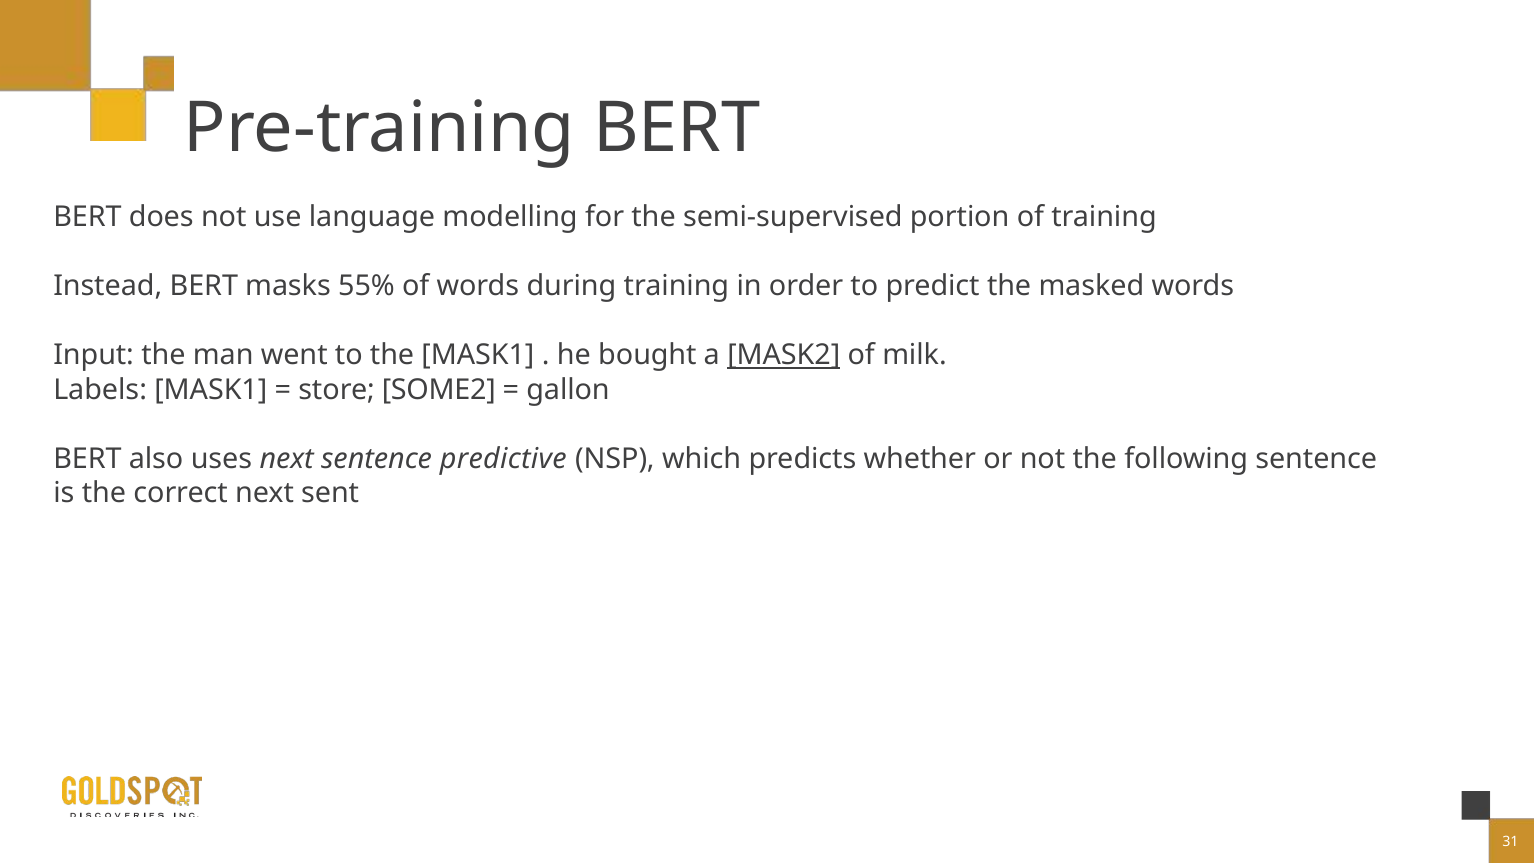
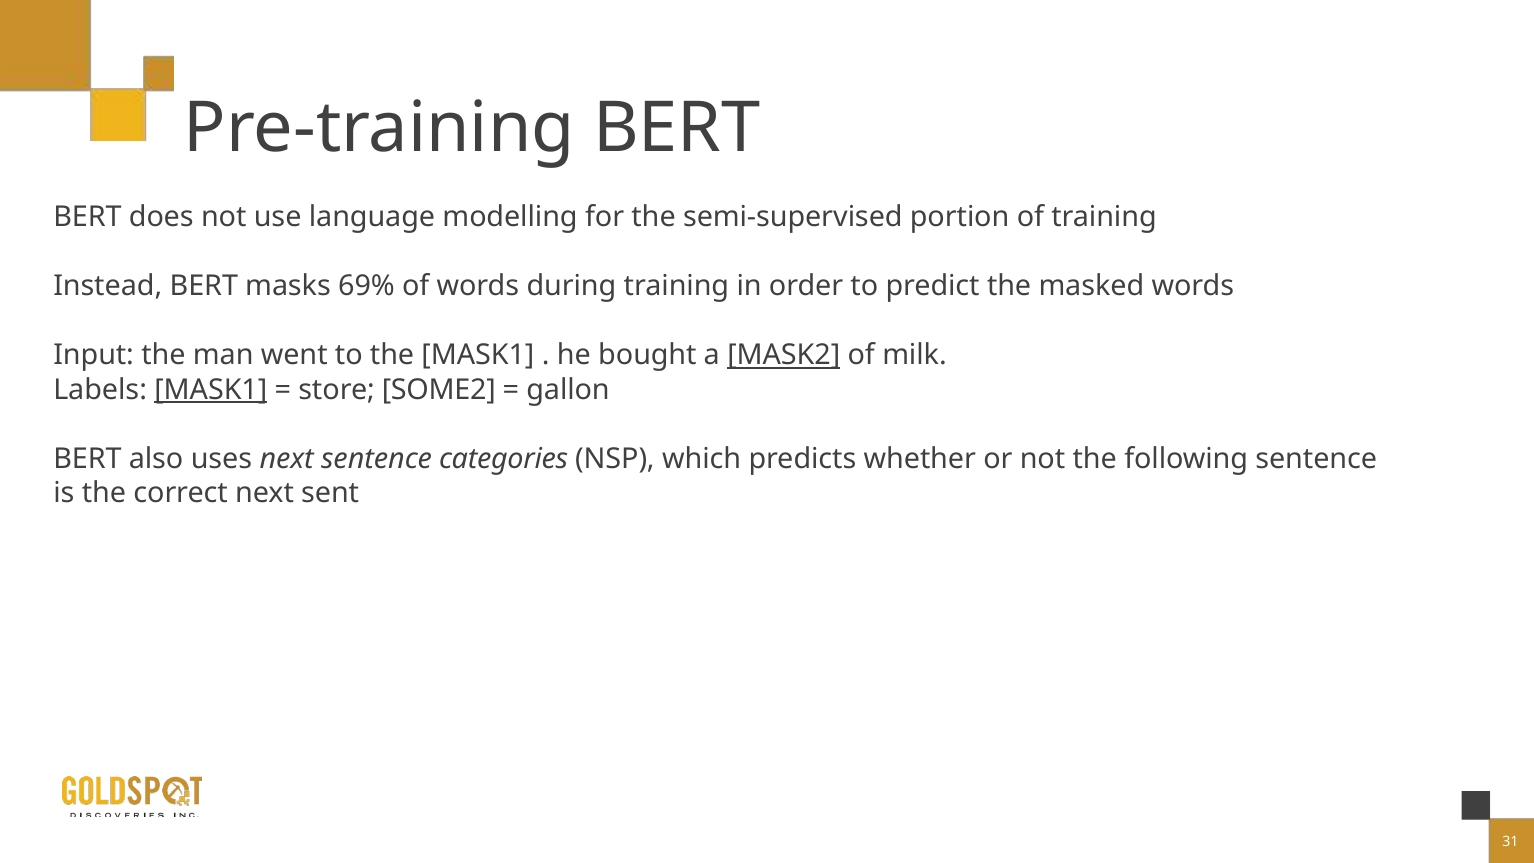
55%: 55% -> 69% (367, 286)
MASK1 underline: none -> present (211, 390)
predictive: predictive -> categories (504, 459)
